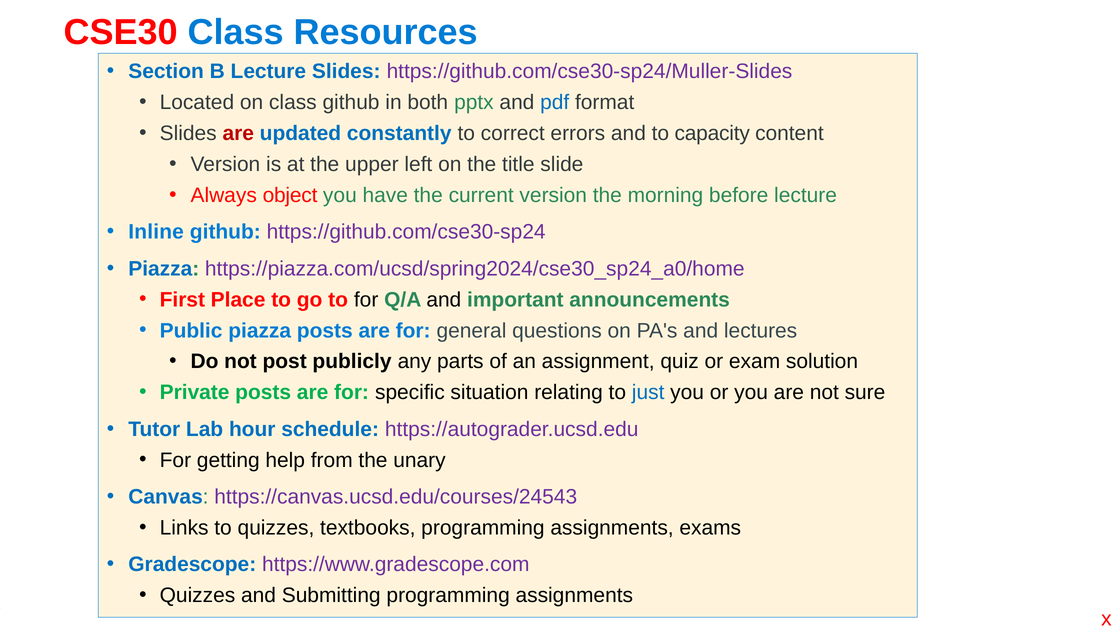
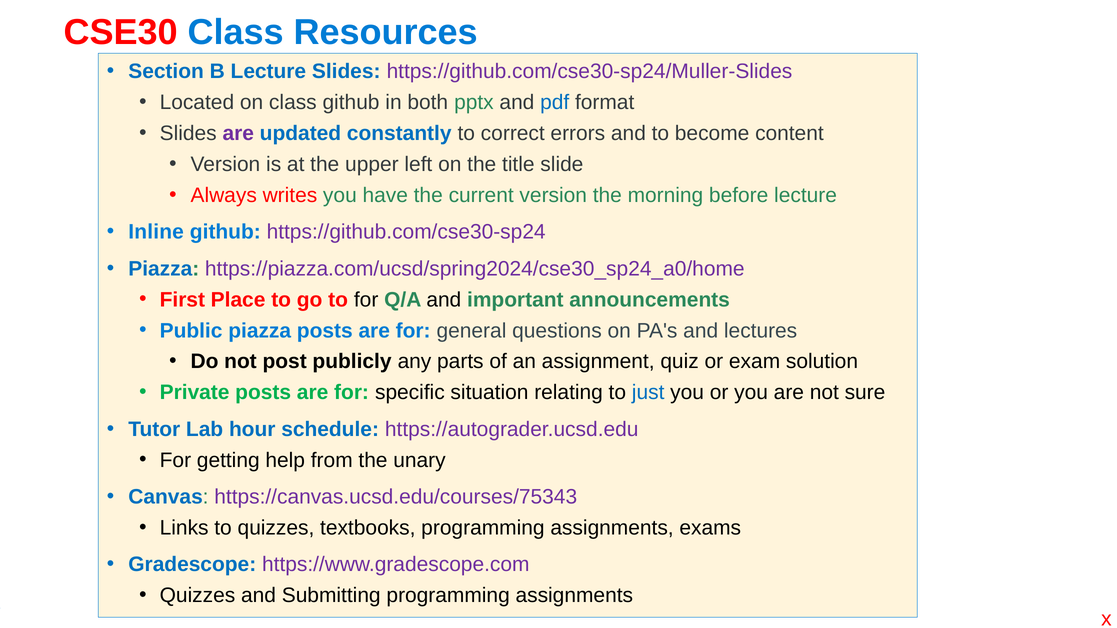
are colour: red -> purple (238, 133)
capacity: capacity -> become (712, 133)
object: object -> writes (290, 195)
https://canvas.ucsd.edu/courses/24543: https://canvas.ucsd.edu/courses/24543 -> https://canvas.ucsd.edu/courses/75343 (396, 497)
